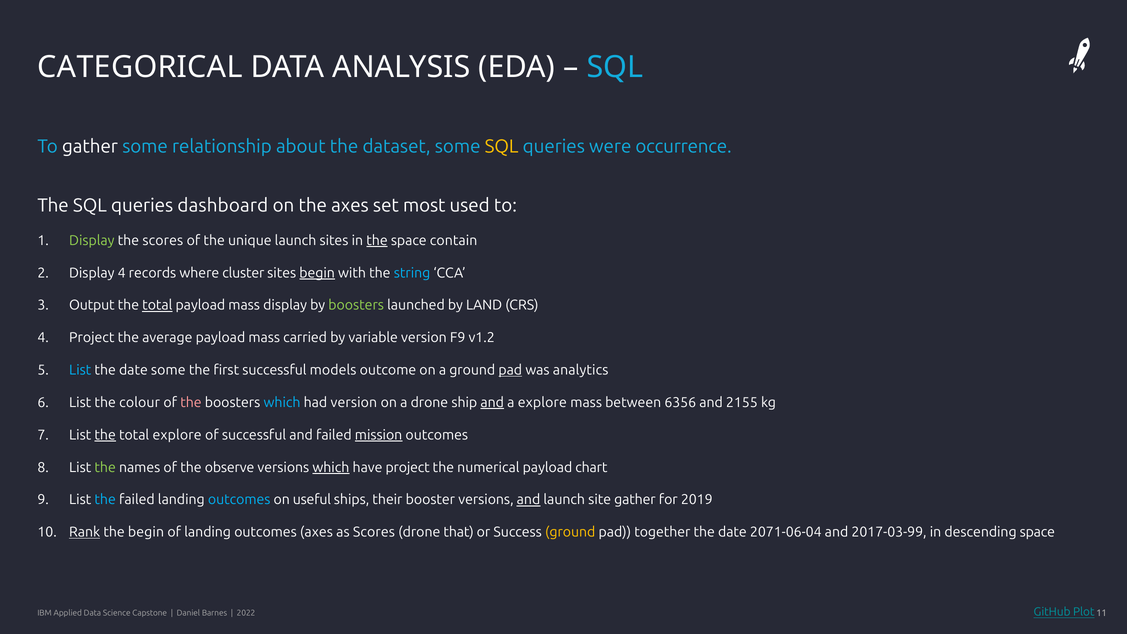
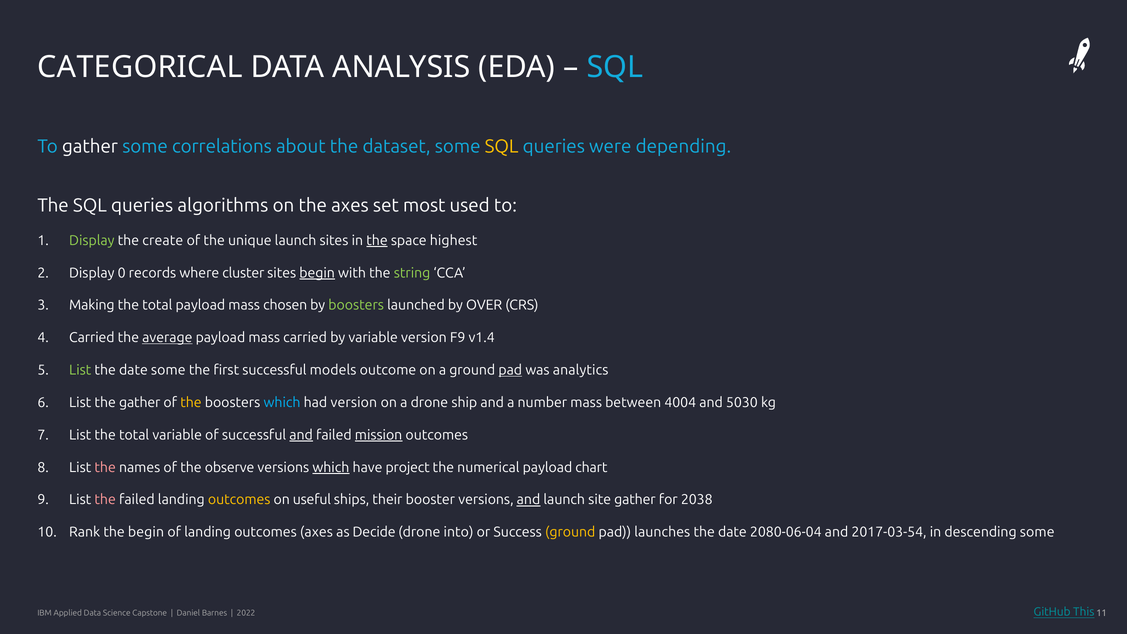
relationship: relationship -> correlations (222, 146)
occurrence: occurrence -> depending (683, 146)
dashboard: dashboard -> algorithms (223, 206)
the scores: scores -> create (163, 240)
contain: contain -> highest (454, 240)
Display 4: 4 -> 0 (122, 273)
string colour: light blue -> light green (412, 273)
Output: Output -> Making (92, 305)
total underline: present -> none (157, 305)
mass display: display -> chosen (285, 305)
LAND: LAND -> OVER (484, 305)
Project: Project -> Carried (92, 338)
average underline: none -> present (167, 338)
v1.2: v1.2 -> v1.4 (482, 338)
List colour: light blue -> light green (80, 370)
the colour: colour -> gather (140, 403)
the colour: pink -> yellow (191, 403)
and underline: present -> none (492, 403)
a explore: explore -> number (542, 403)
6356: 6356 -> 4004 (680, 403)
2155: 2155 -> 5030 (742, 403)
the underline: present -> none (105, 435)
total explore: explore -> variable (177, 435)
and underline: none -> present (301, 435)
the colour: light green -> pink (105, 467)
the colour: light blue -> pink (105, 500)
outcomes colour: light blue -> yellow (239, 500)
2019: 2019 -> 2038 (697, 500)
Rank underline: present -> none (85, 532)
as Scores: Scores -> Decide (374, 532)
that: that -> into (458, 532)
together: together -> launches (662, 532)
2071-06-04: 2071-06-04 -> 2080-06-04 (786, 532)
2017-03-99: 2017-03-99 -> 2017-03-54 (889, 532)
descending space: space -> some (1037, 532)
Plot: Plot -> This (1084, 612)
